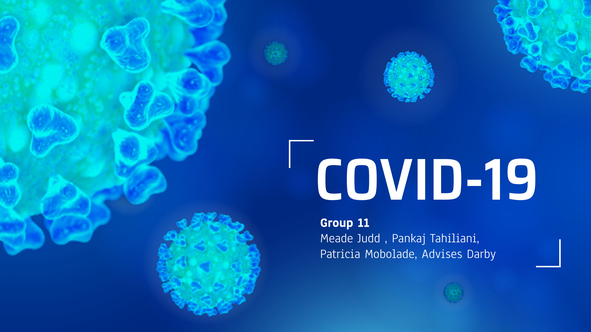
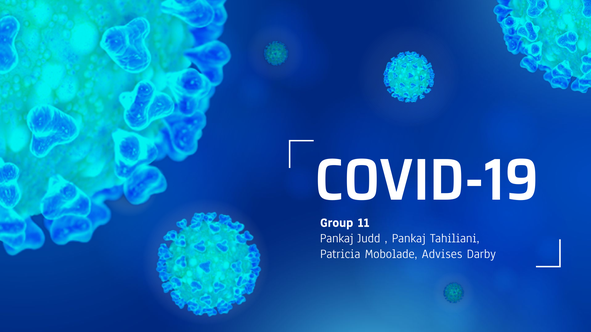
Meade: Meade -> Pankaj (337, 239)
